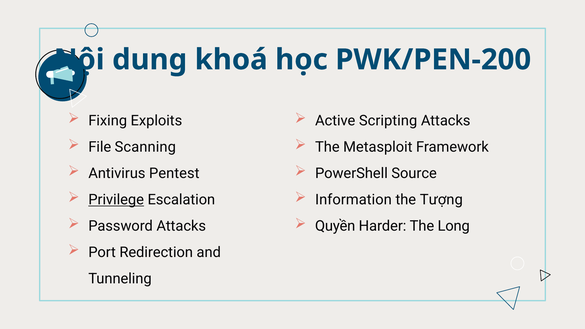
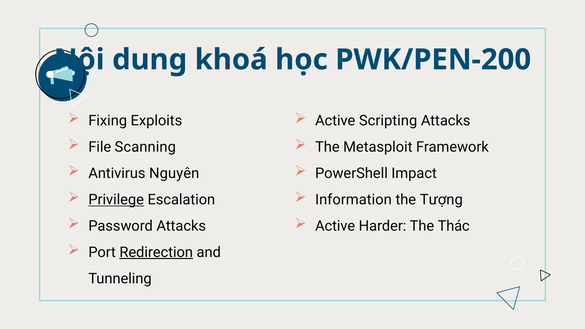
Pentest: Pentest -> Nguyên (174, 173)
Source: Source -> Impact (414, 173)
Quyền: Quyền -> Active (335, 226)
Long: Long -> Thác (454, 226)
Redirection underline: none -> present (156, 252)
